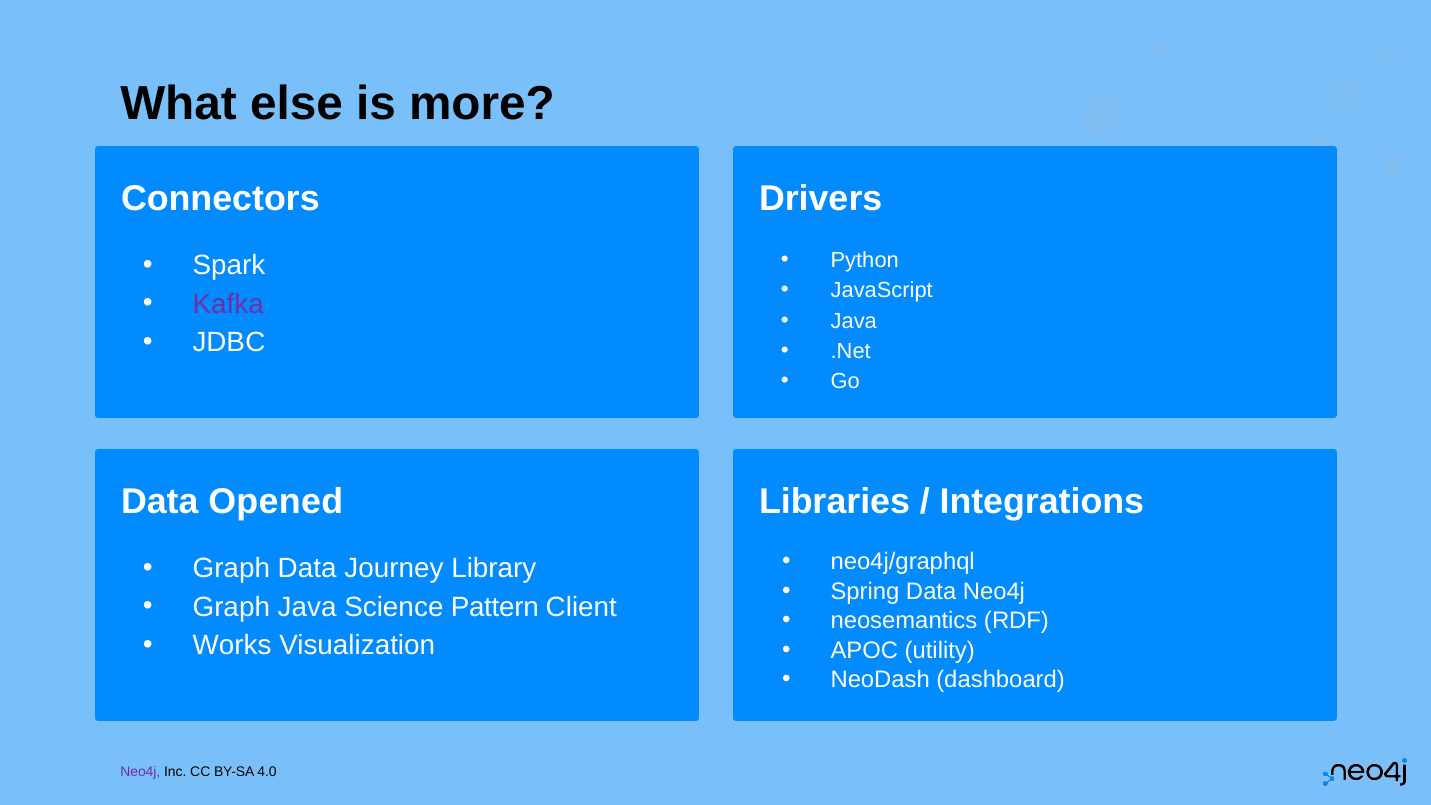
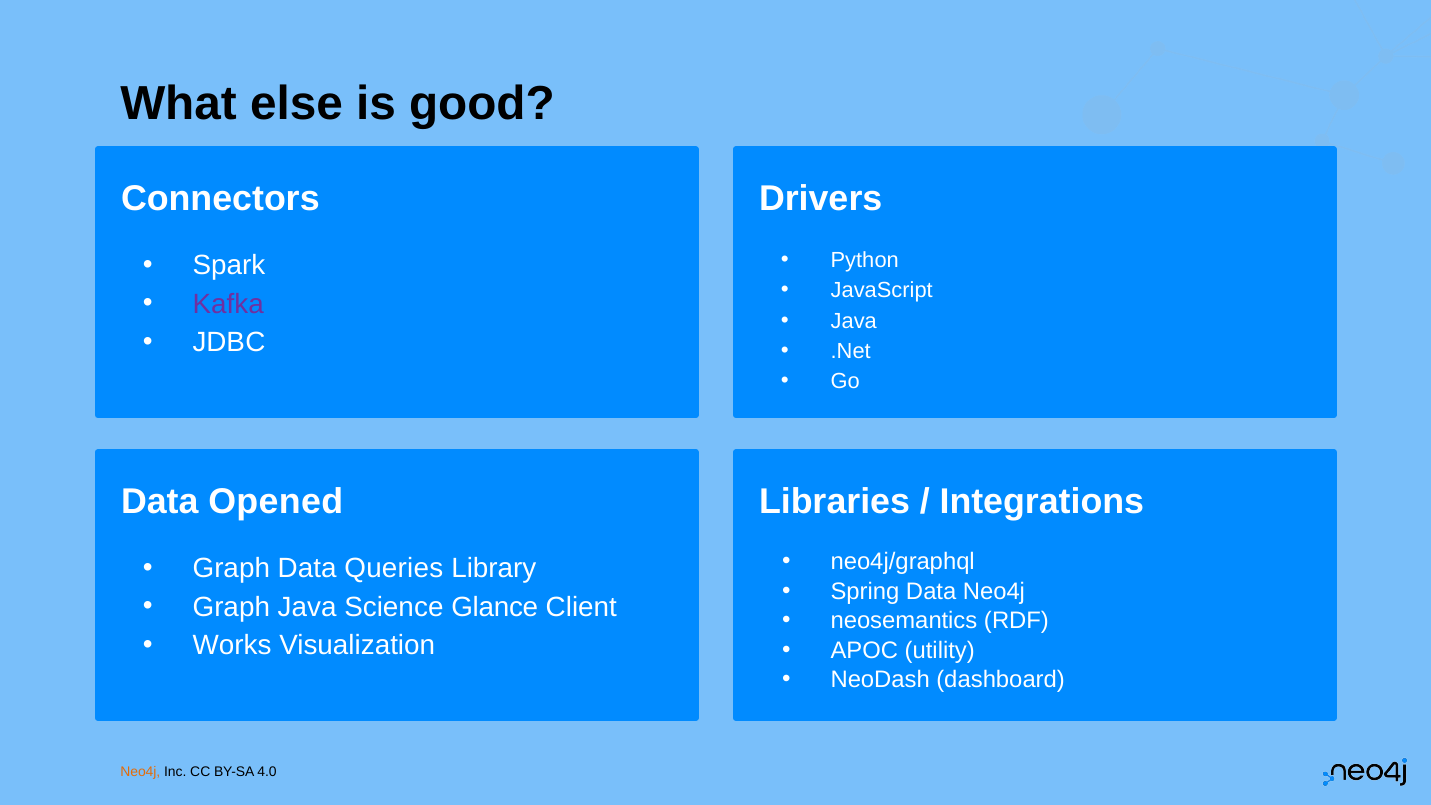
more: more -> good (482, 104)
Journey: Journey -> Queries (394, 569)
Pattern: Pattern -> Glance (495, 607)
Neo4j colour: purple -> orange (140, 772)
